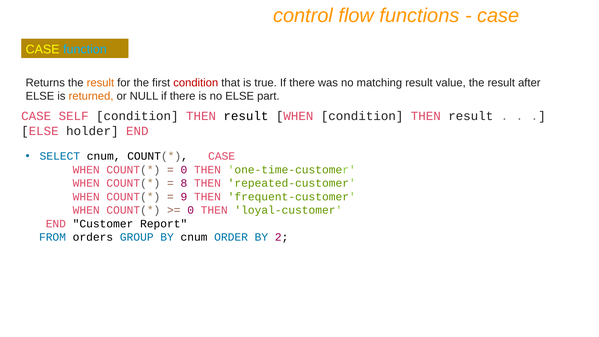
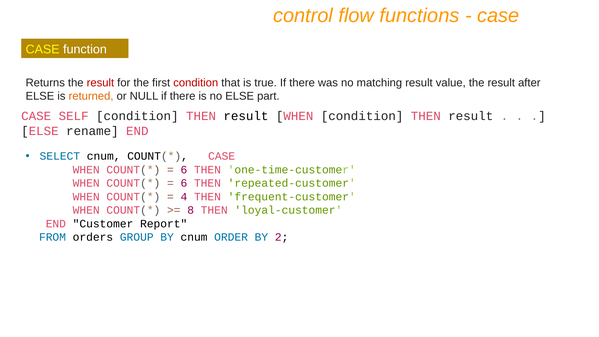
function colour: light blue -> white (85, 49)
result colour: orange -> red (100, 83)
holder: holder -> rename (92, 131)
0: 0 -> 6 (184, 170)
8: 8 -> 6 (184, 183)
9: 9 -> 4 (184, 197)
0: 0 -> 8 (191, 210)
